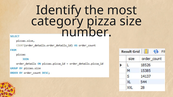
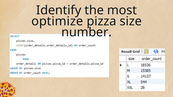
category: category -> optimize (57, 21)
